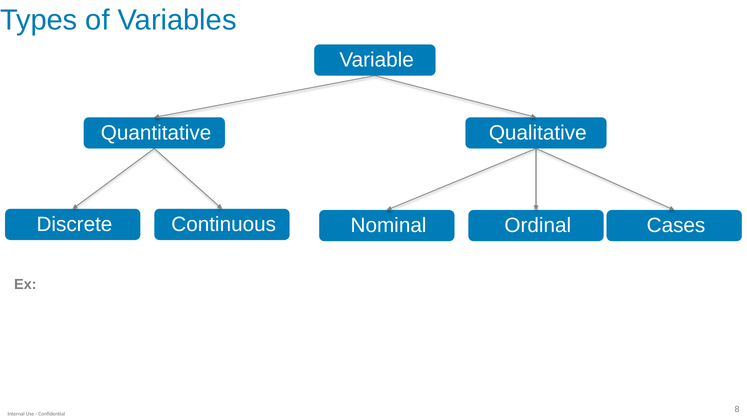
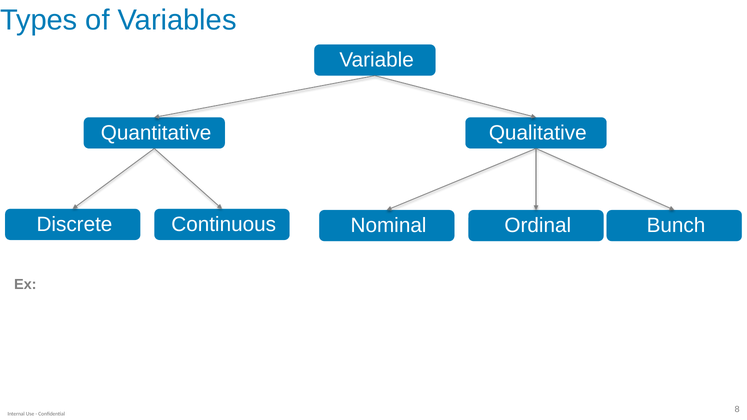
Cases: Cases -> Bunch (676, 226)
